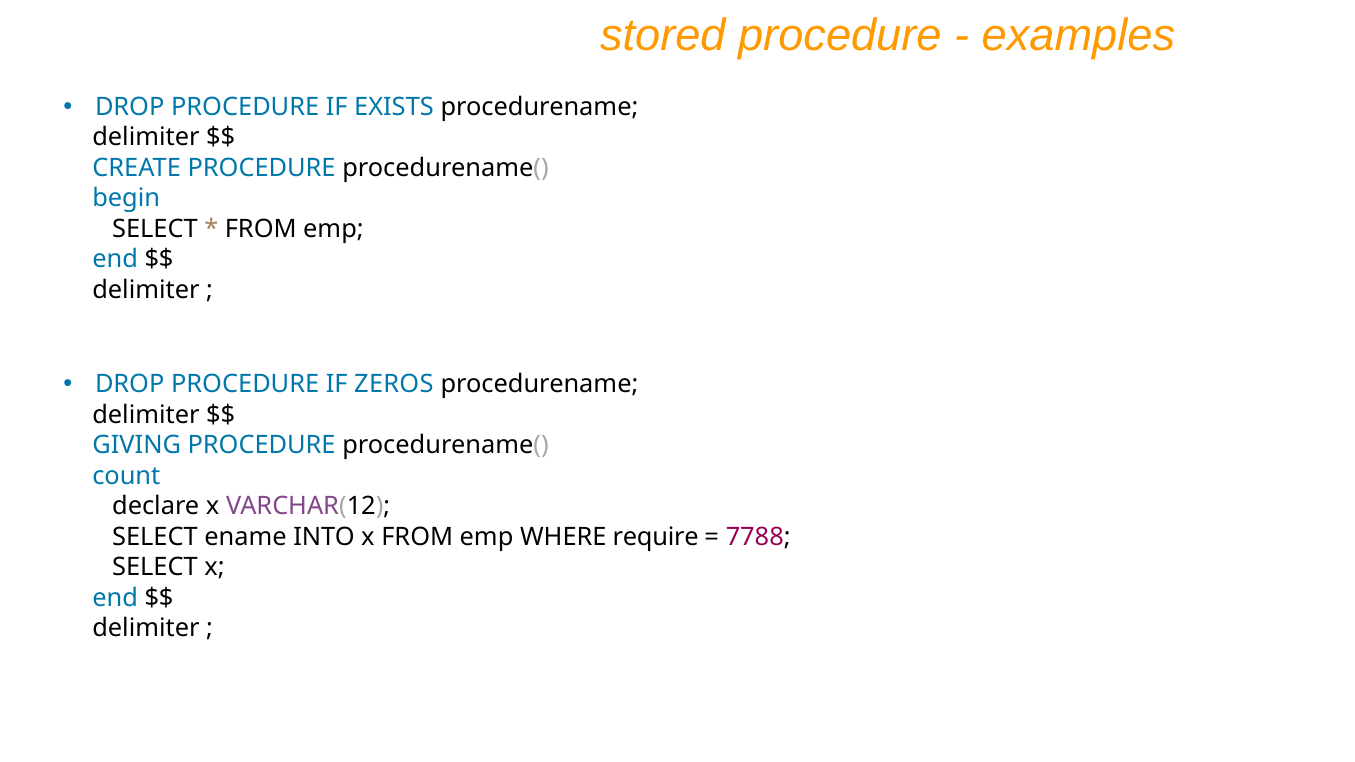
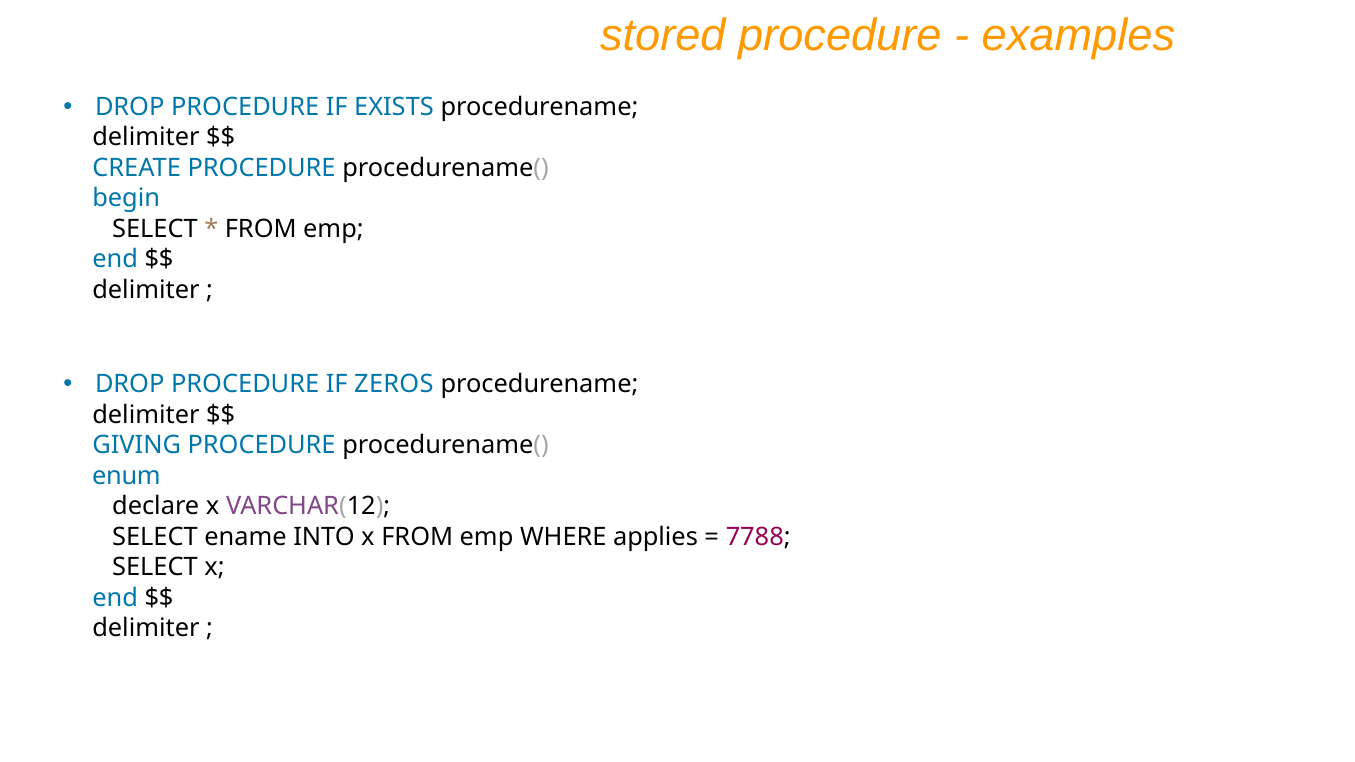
count: count -> enum (126, 476)
require: require -> applies (656, 537)
